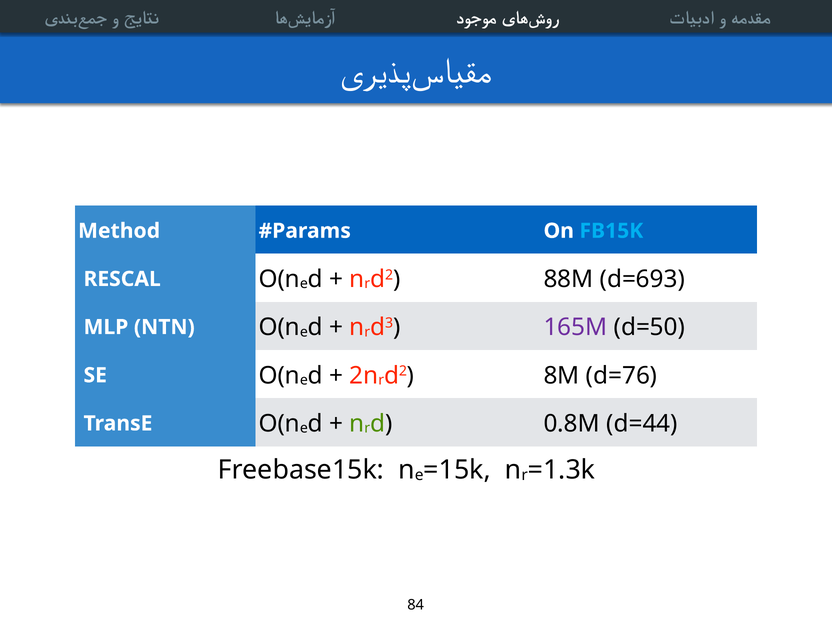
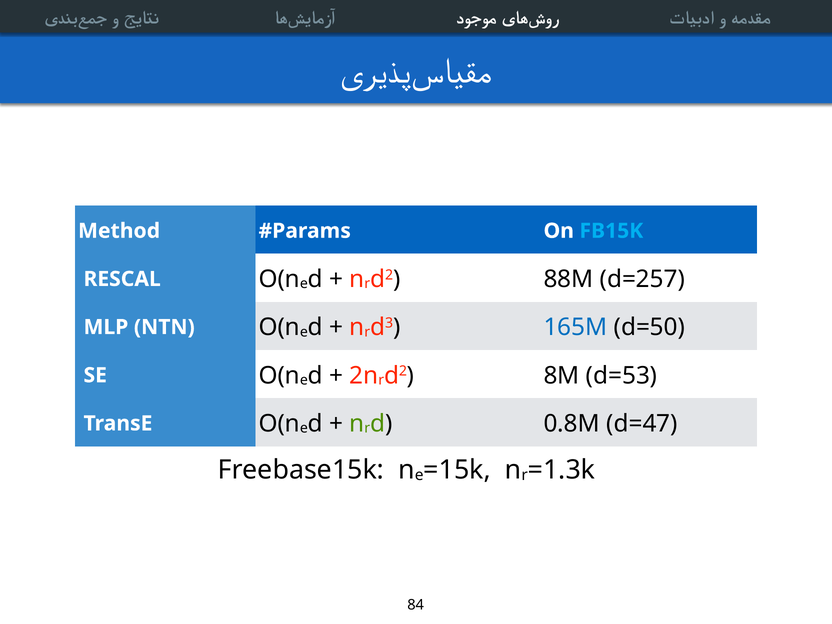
d=693: d=693 -> d=257 (642, 279)
165M colour: purple -> blue (575, 327)
d=76: d=76 -> d=53 (622, 375)
d=44: d=44 -> d=47 (642, 424)
